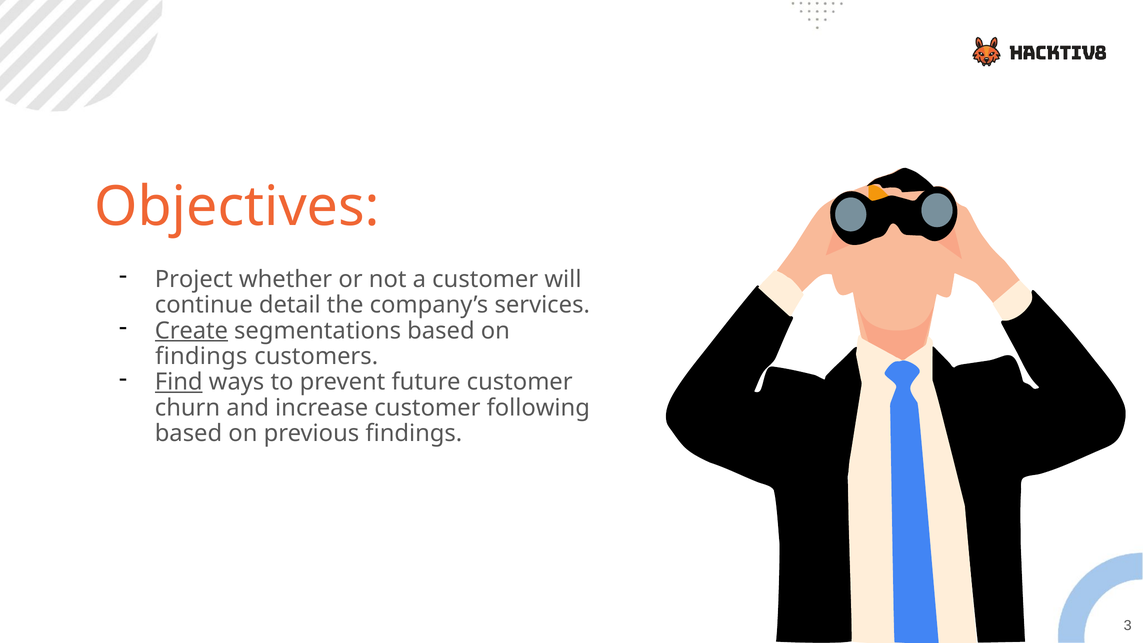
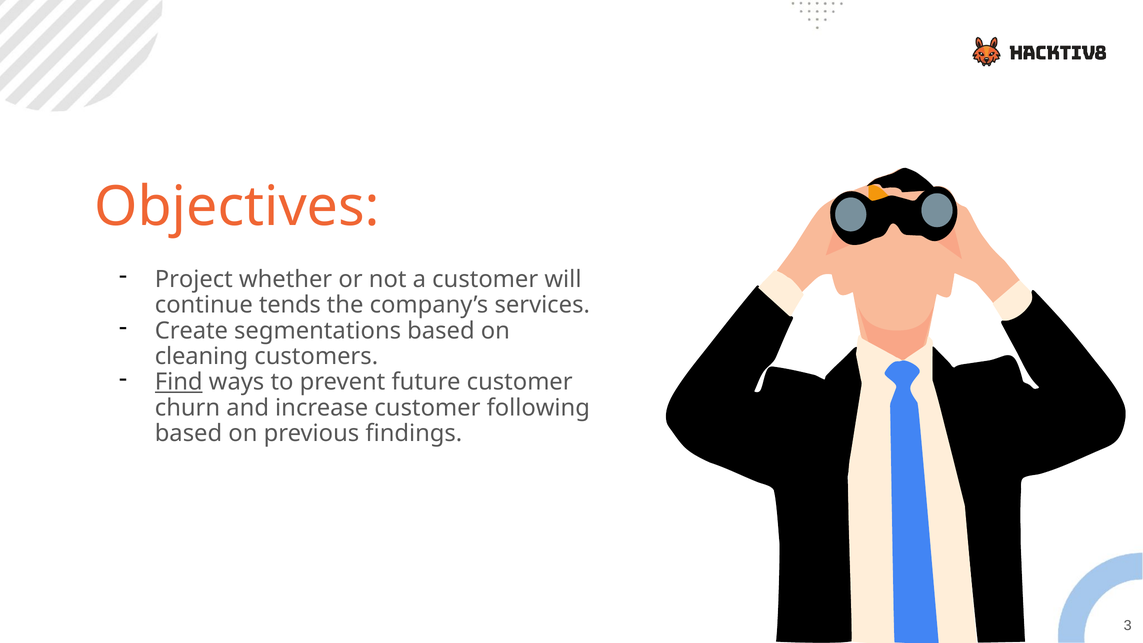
detail: detail -> tends (290, 305)
Create underline: present -> none (191, 331)
findings: findings -> cleaning (202, 356)
